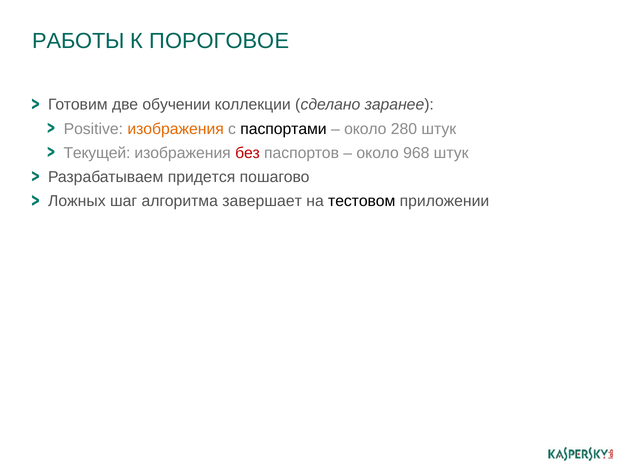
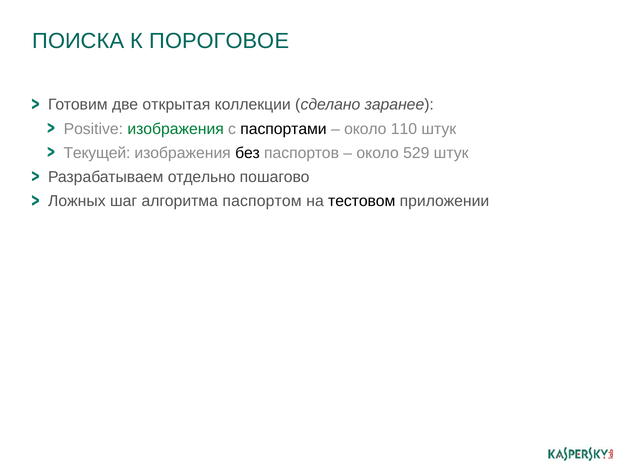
РАБОТЫ: РАБОТЫ -> ПОИСКА (78, 41)
обучении: обучении -> открытая (176, 105)
изображения colour: orange -> green (176, 129)
280: 280 -> 110 (404, 129)
без colour: red -> black (247, 153)
968: 968 -> 529 (416, 153)
придется: придется -> отдельно (202, 177)
завершает: завершает -> паспортом (262, 201)
